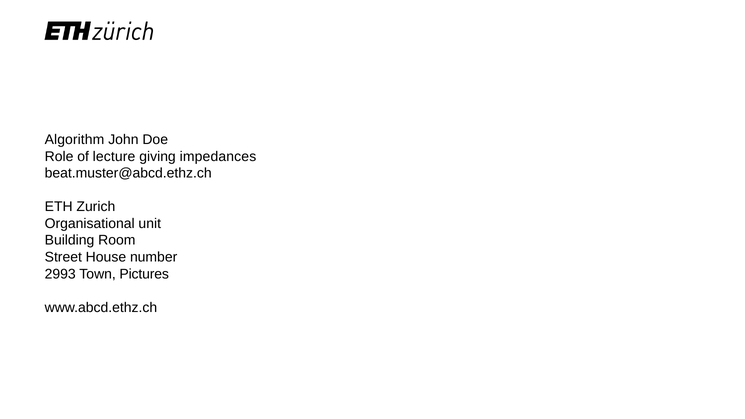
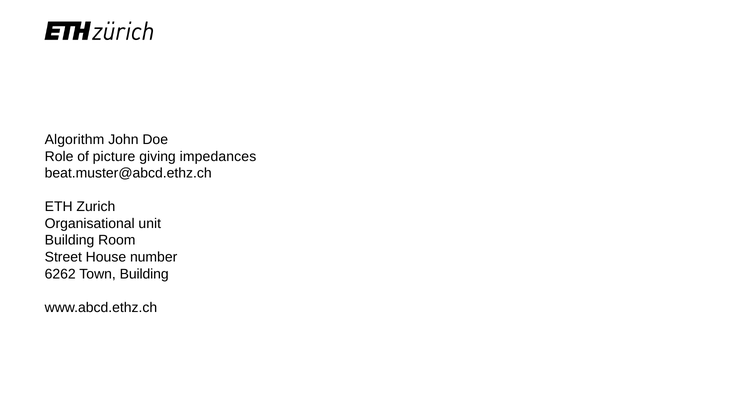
lecture: lecture -> picture (114, 157)
2993: 2993 -> 6262 (60, 274)
Town Pictures: Pictures -> Building (144, 274)
